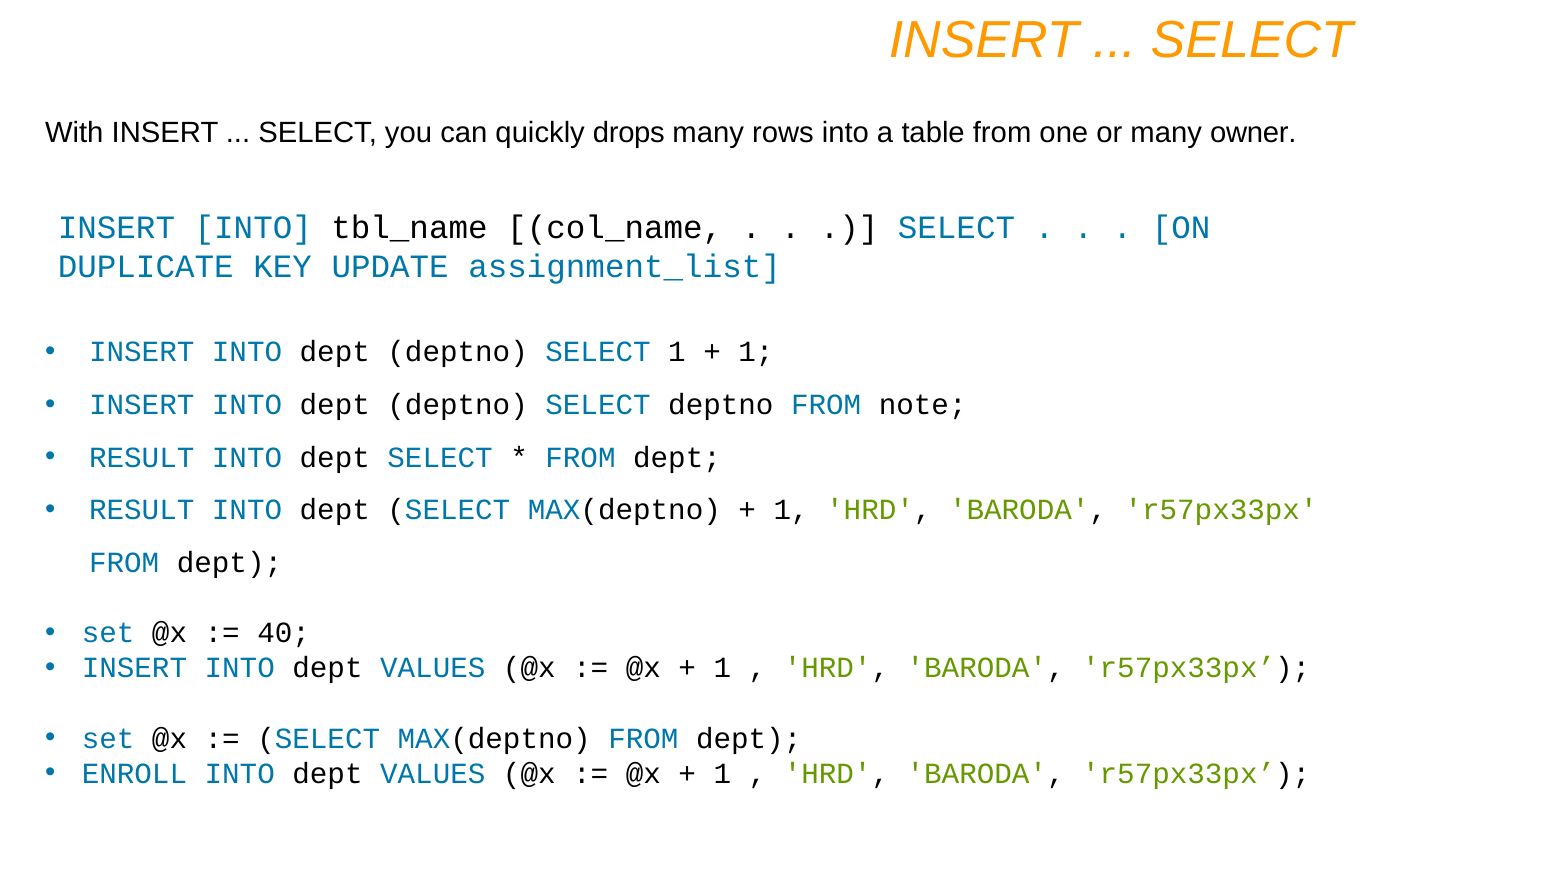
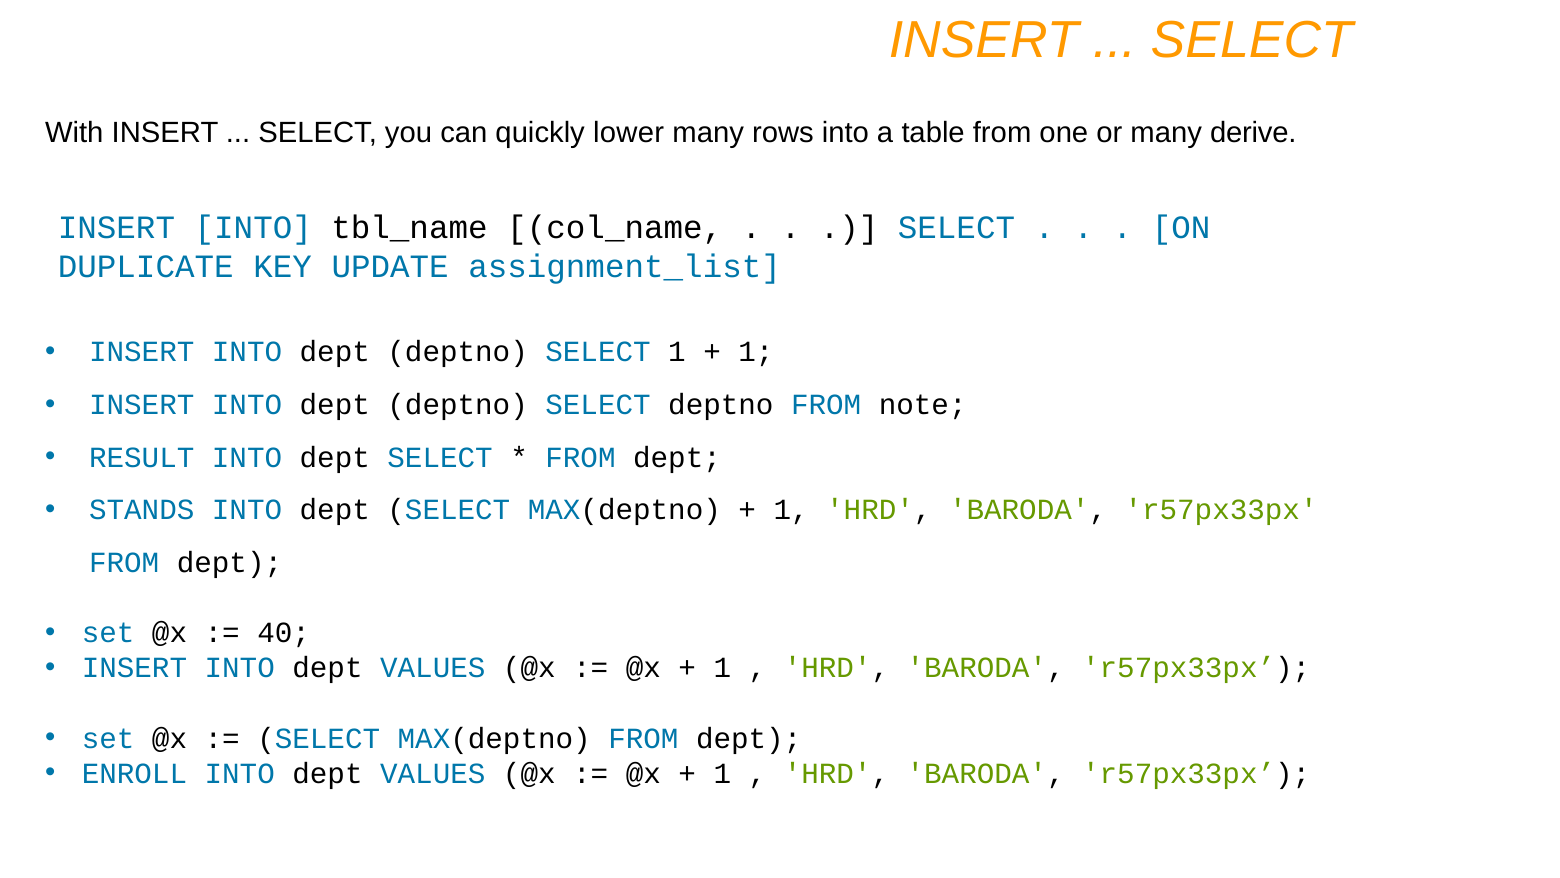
drops: drops -> lower (629, 133)
owner: owner -> derive (1253, 133)
RESULT: RESULT -> STANDS (142, 510)
